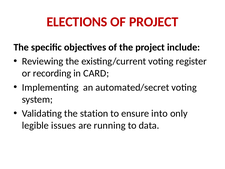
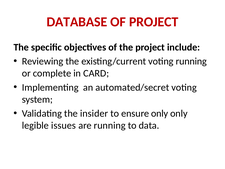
ELECTIONS: ELECTIONS -> DATABASE (77, 22)
voting register: register -> running (191, 61)
recording: recording -> complete (52, 73)
station: station -> insider (94, 113)
ensure into: into -> only (160, 113)
